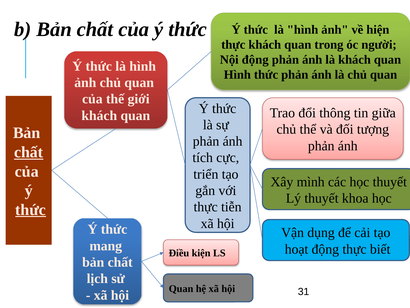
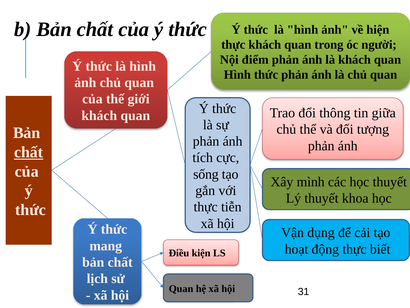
Nội động: động -> điểm (255, 60)
triển: triển -> sống (206, 174)
thức underline: present -> none (31, 209)
